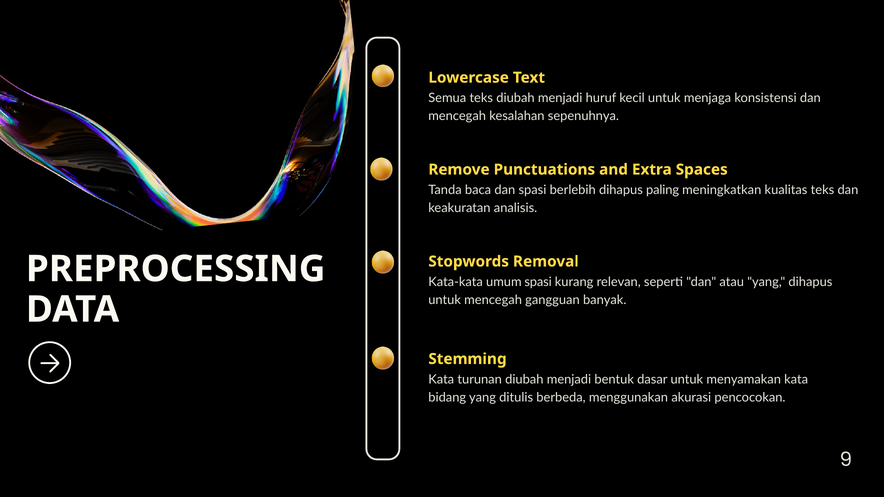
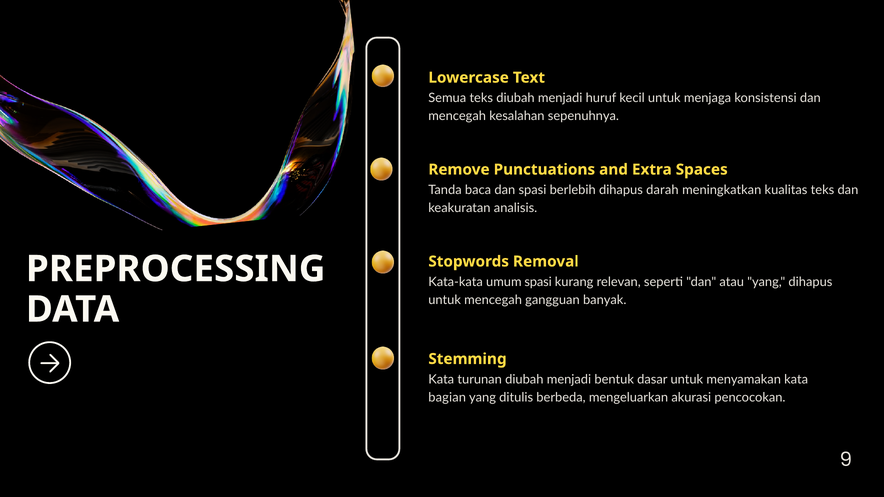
paling: paling -> darah (662, 190)
bidang: bidang -> bagian (447, 398)
menggunakan: menggunakan -> mengeluarkan (629, 398)
